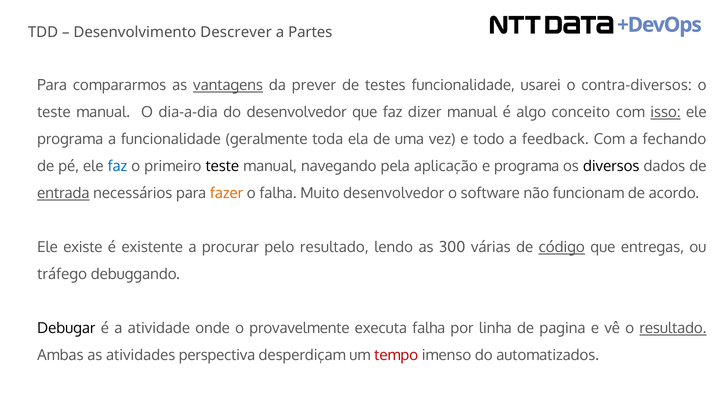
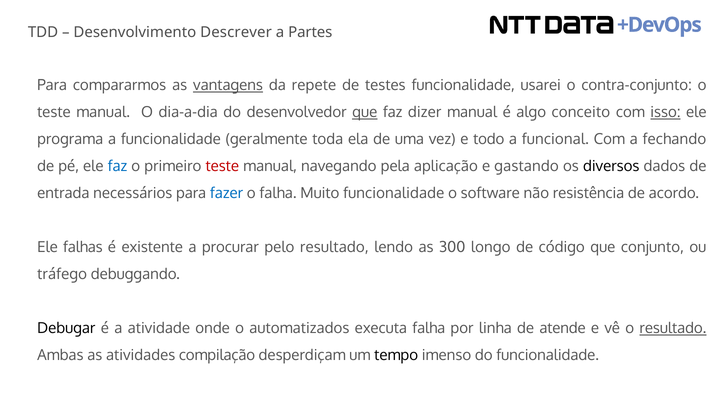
prever: prever -> repete (314, 85)
contra-diversos: contra-diversos -> contra-conjunto (637, 85)
que underline: none -> present (365, 112)
feedback: feedback -> funcional (555, 139)
teste colour: black -> red (222, 166)
e programa: programa -> gastando (527, 166)
entrada underline: present -> none (63, 193)
fazer colour: orange -> blue (227, 193)
Muito desenvolvedor: desenvolvedor -> funcionalidade (394, 193)
funcionam: funcionam -> resistência (589, 193)
existe: existe -> falhas (83, 247)
várias: várias -> longo (491, 247)
código underline: present -> none (562, 247)
entregas: entregas -> conjunto (652, 247)
provavelmente: provavelmente -> automatizados (299, 328)
pagina: pagina -> atende (563, 328)
perspectiva: perspectiva -> compilação (217, 355)
tempo colour: red -> black (396, 355)
do automatizados: automatizados -> funcionalidade (548, 355)
